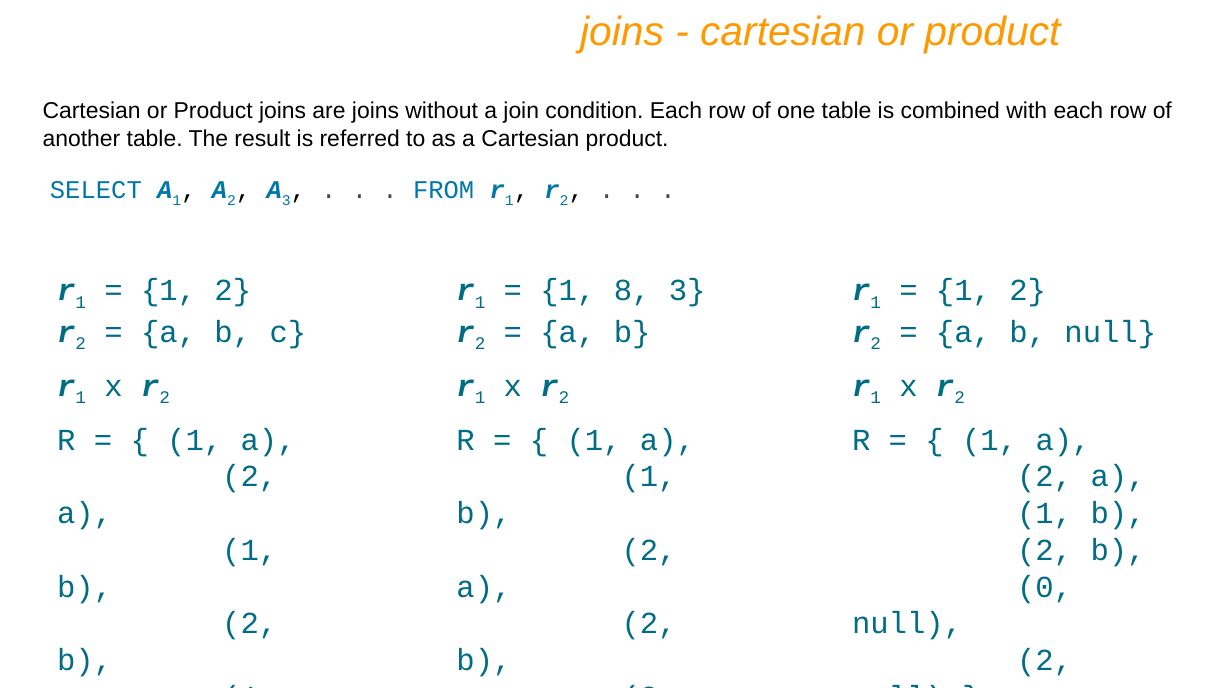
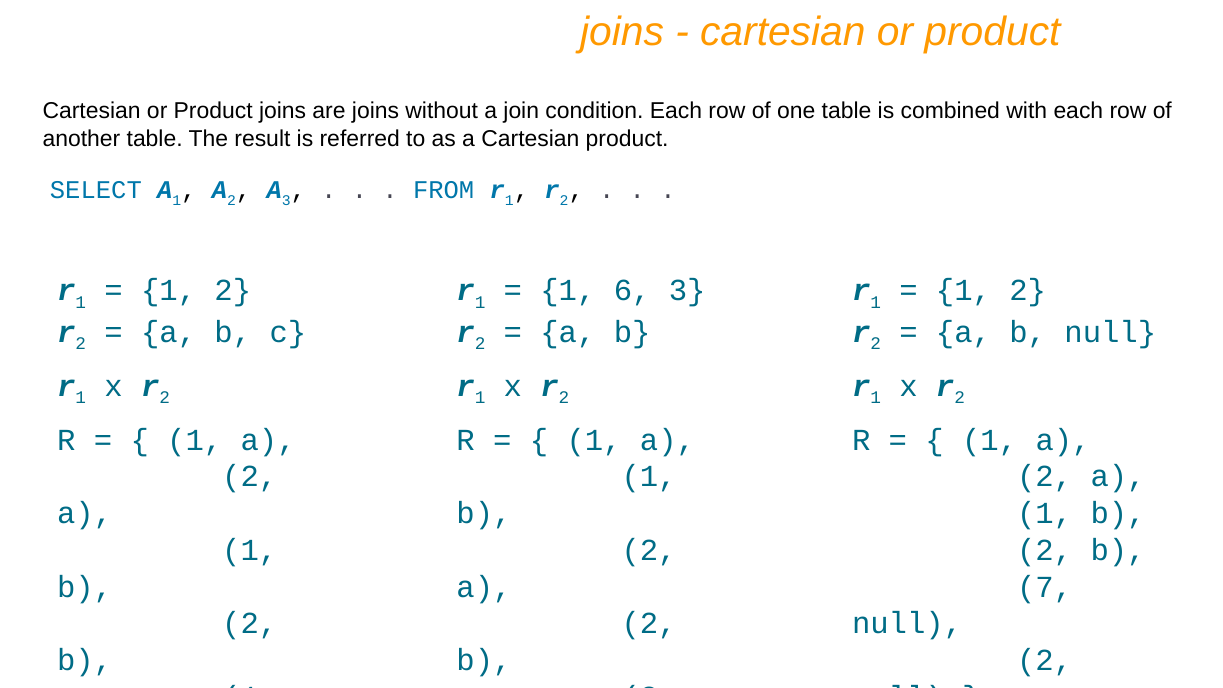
8: 8 -> 6 (632, 290)
0: 0 -> 7 (1045, 587)
